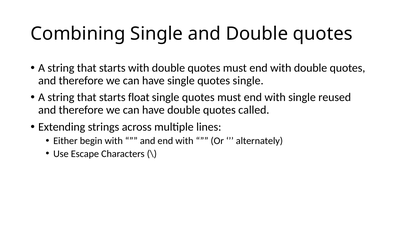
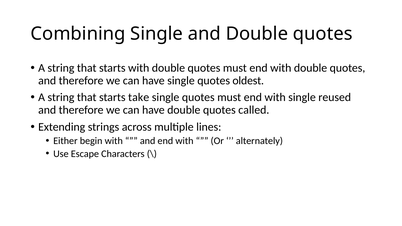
quotes single: single -> oldest (248, 81)
float: float -> take (139, 97)
